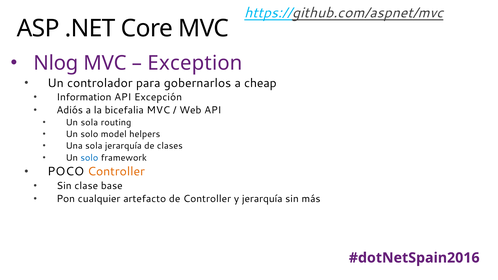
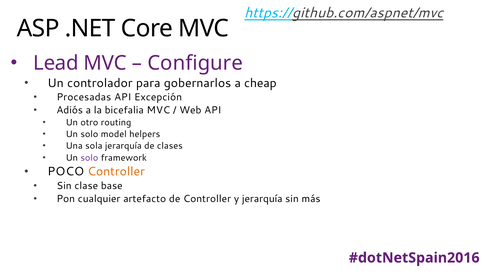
Nlog: Nlog -> Lead (56, 63)
Exception: Exception -> Configure (195, 63)
Information: Information -> Procesadas (84, 97)
Un sola: sola -> otro (89, 123)
solo colour: blue -> purple (89, 158)
